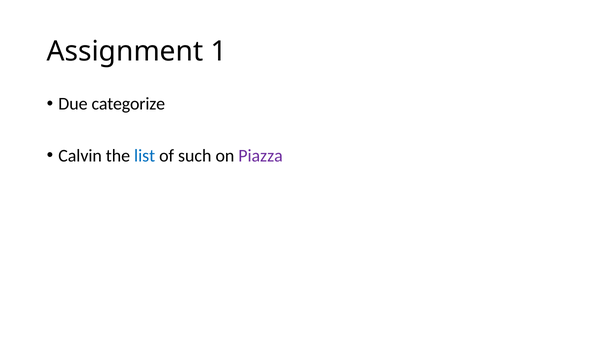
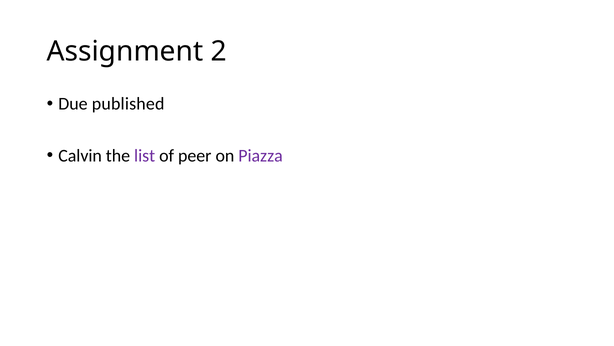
1: 1 -> 2 (219, 52)
categorize: categorize -> published (128, 104)
list colour: blue -> purple (145, 155)
such: such -> peer (195, 155)
